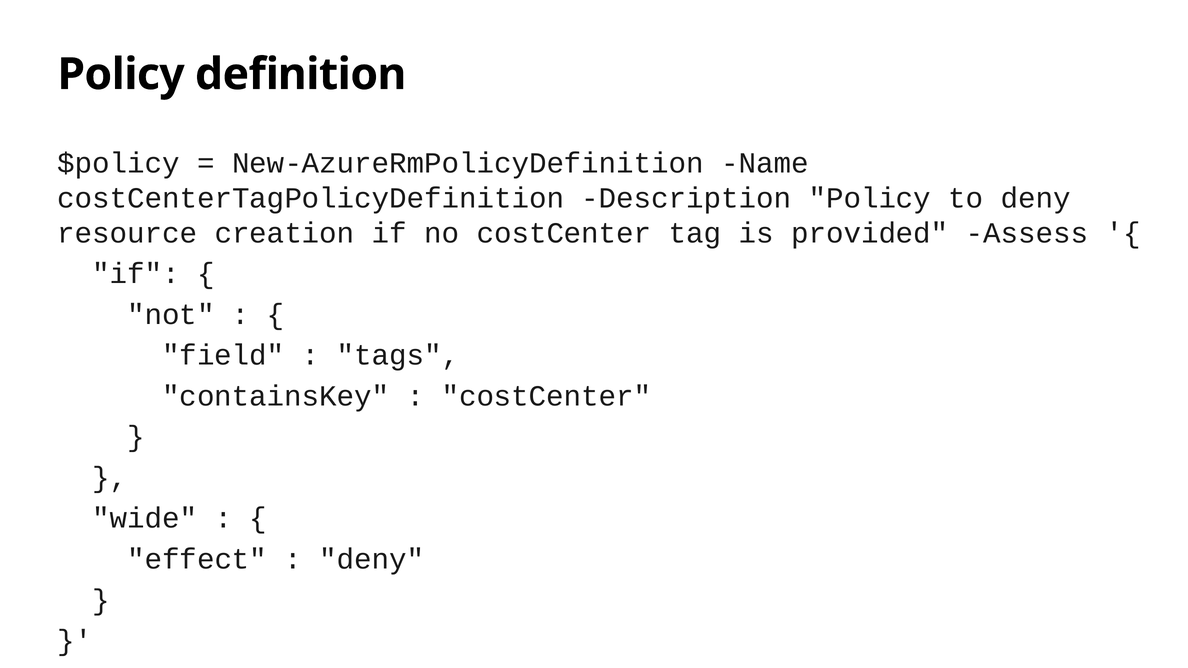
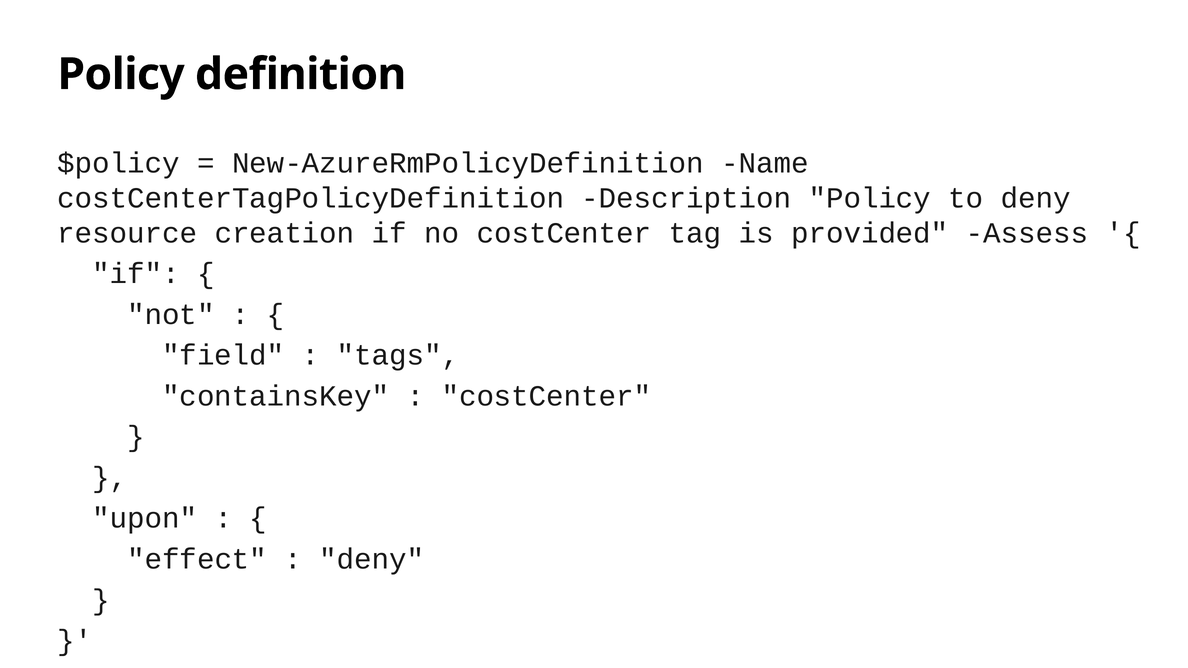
wide: wide -> upon (145, 519)
